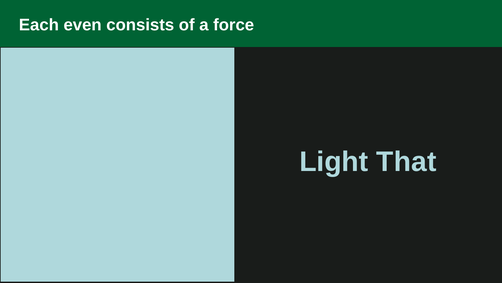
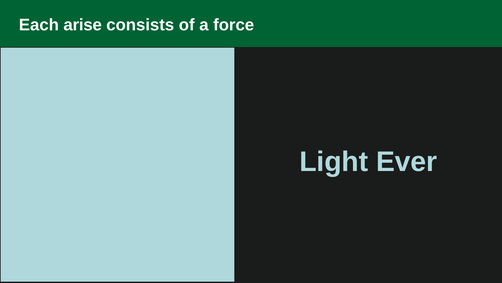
even: even -> arise (83, 25)
That: That -> Ever (407, 162)
